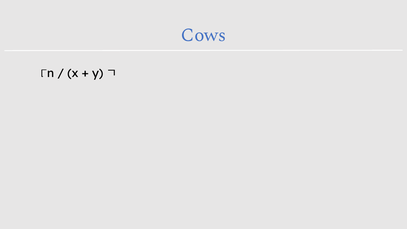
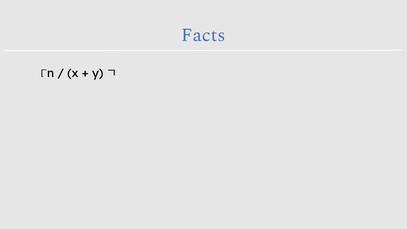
Cows: Cows -> Facts (203, 35)
